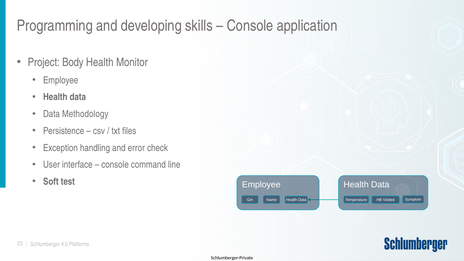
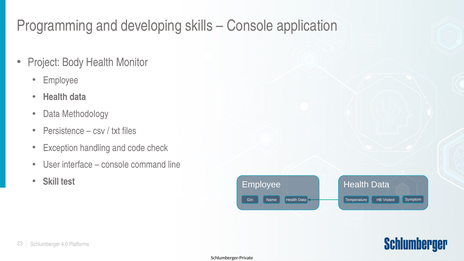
error: error -> code (136, 148)
Soft: Soft -> Skill (51, 182)
